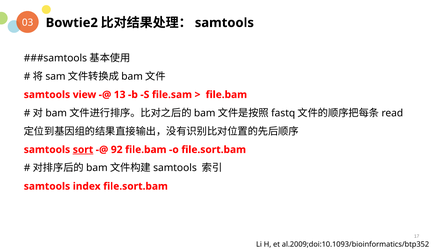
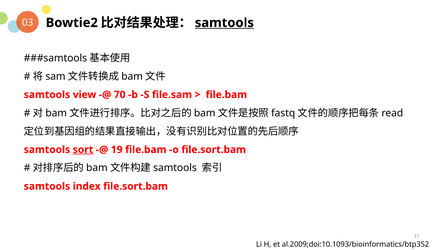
samtools underline: none -> present (224, 23)
13: 13 -> 70 (120, 95)
92: 92 -> 19 (117, 150)
